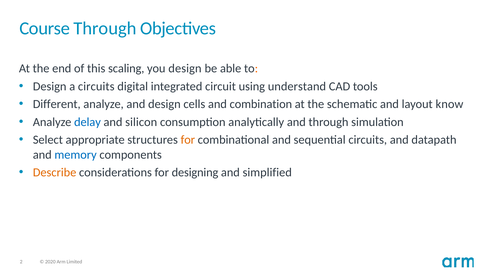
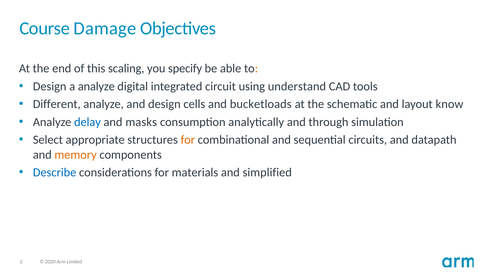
Course Through: Through -> Damage (105, 28)
you design: design -> specify (185, 69)
a circuits: circuits -> analyze (96, 86)
combination: combination -> bucketloads (261, 104)
silicon: silicon -> masks (141, 122)
memory colour: blue -> orange (76, 155)
Describe colour: orange -> blue (55, 173)
designing: designing -> materials (195, 173)
